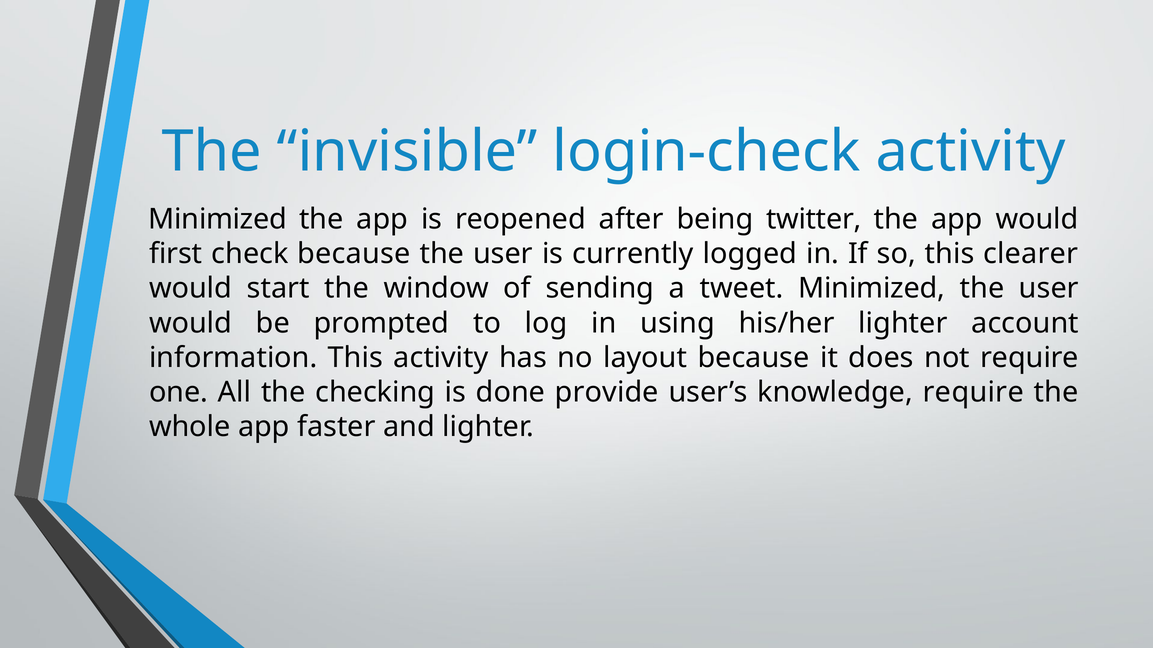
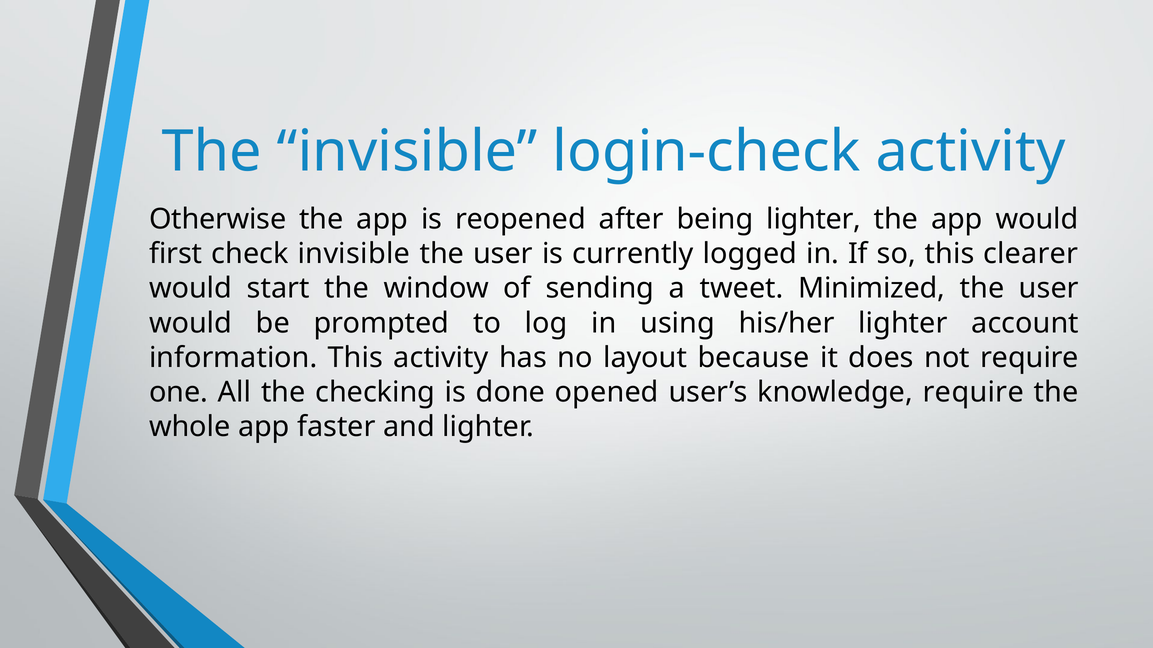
Minimized: Minimized -> Otherwise (218, 220)
being twitter: twitter -> lighter (814, 220)
check because: because -> invisible (354, 254)
provide: provide -> opened (607, 392)
